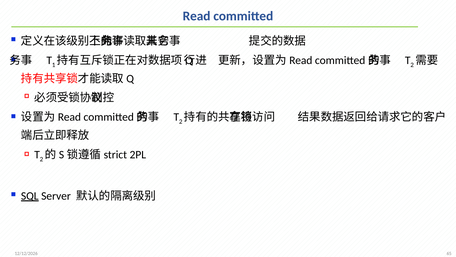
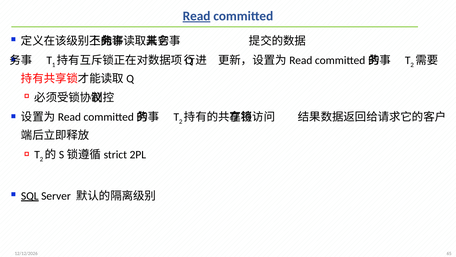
Read underline: none -> present (197, 16)
